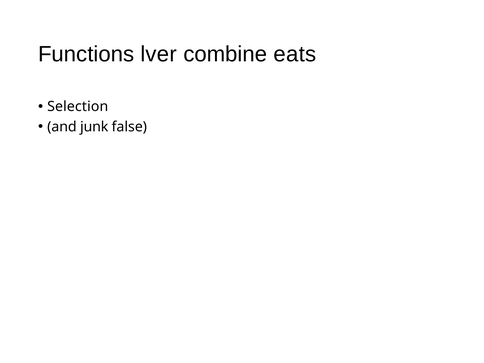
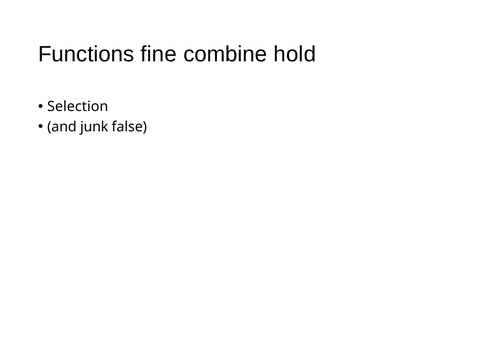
lver: lver -> fine (159, 54)
eats: eats -> hold (295, 54)
